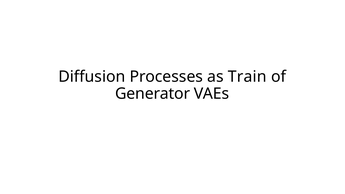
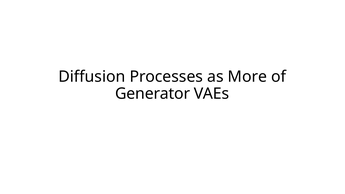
Train: Train -> More (247, 77)
